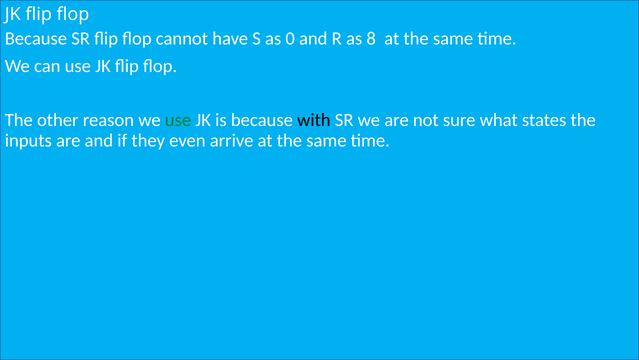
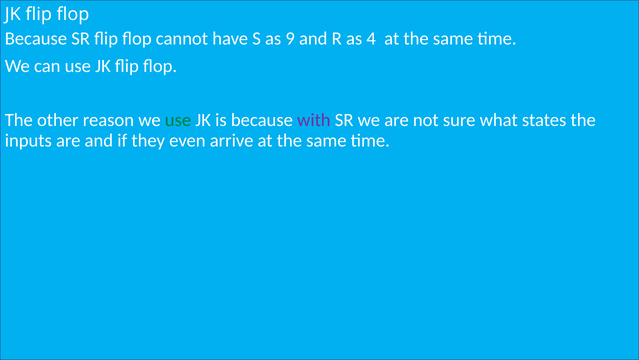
0: 0 -> 9 (290, 39)
8: 8 -> 4 (371, 39)
with colour: black -> purple (314, 120)
